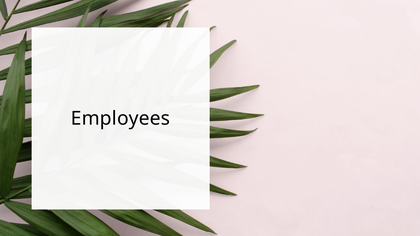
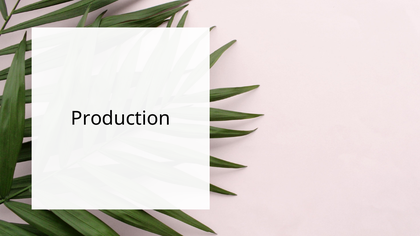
Employees: Employees -> Production (121, 118)
